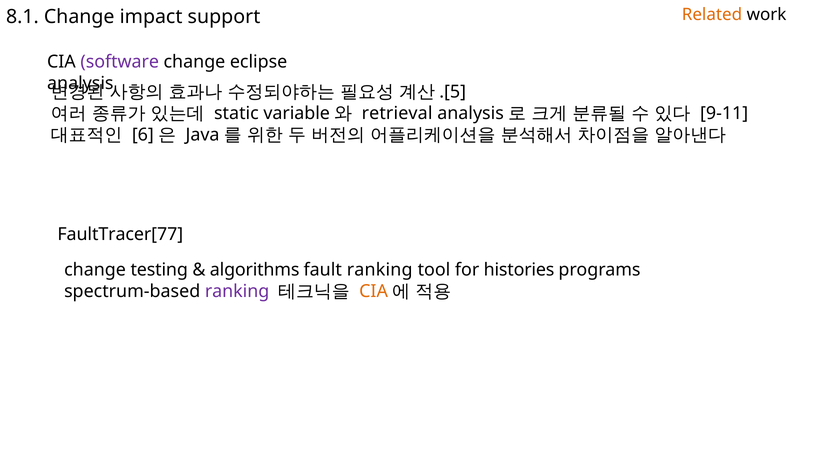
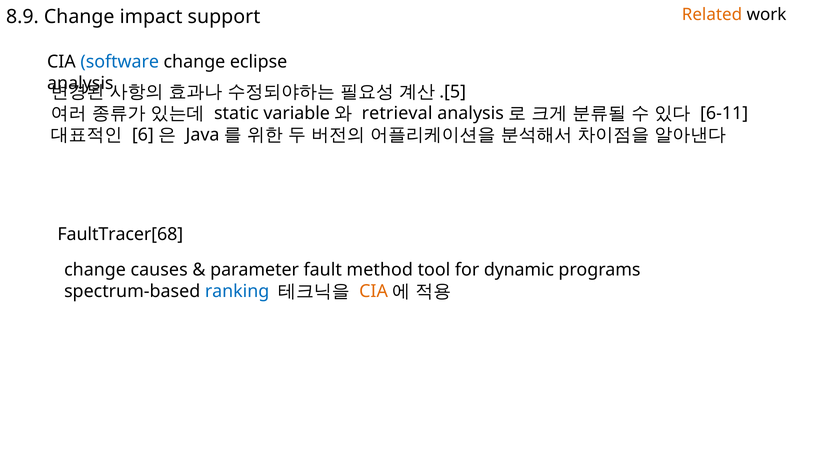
8.1: 8.1 -> 8.9 (22, 17)
software colour: purple -> blue (120, 62)
9-11: 9-11 -> 6-11 (724, 113)
FaultTracer[77: FaultTracer[77 -> FaultTracer[68 (120, 234)
testing: testing -> causes (159, 270)
algorithms: algorithms -> parameter (255, 270)
fault ranking: ranking -> method (380, 270)
histories: histories -> dynamic (519, 270)
ranking colour: purple -> blue (237, 291)
